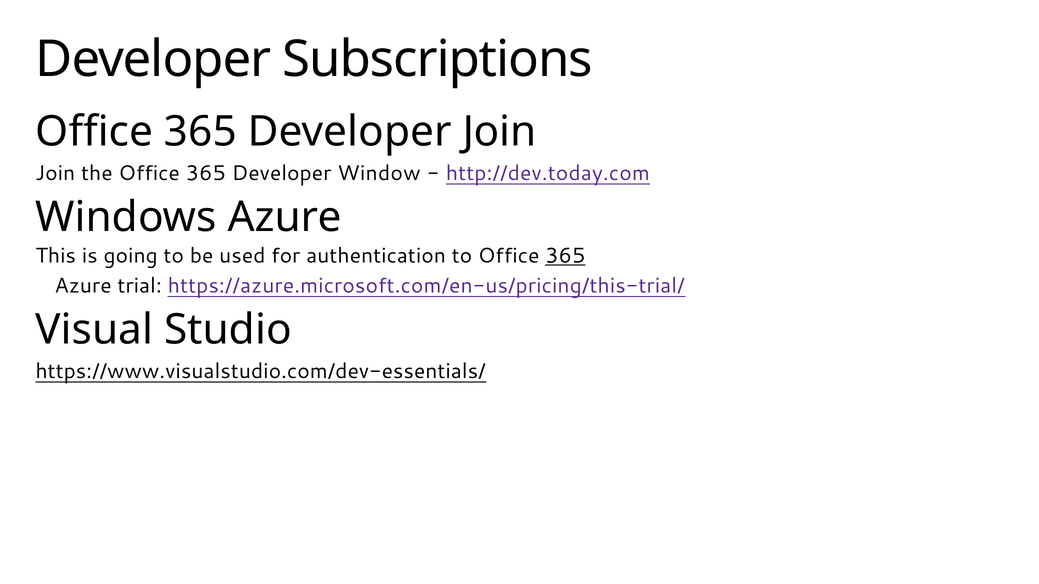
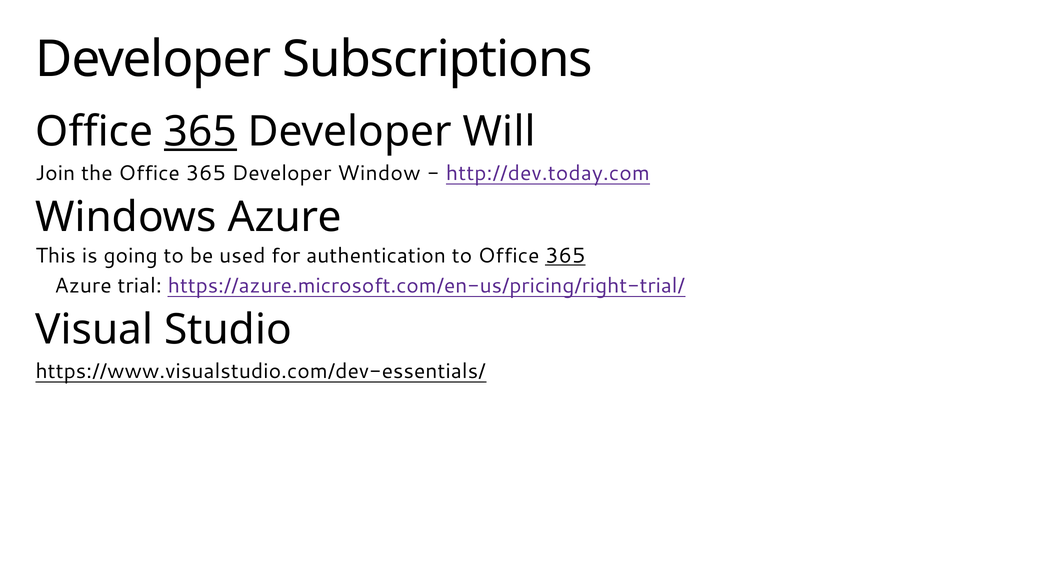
365 underline: none -> present (200, 132)
Developer Join: Join -> Will (499, 132)
https://azure.microsoft.com/en-us/pricing/this-trial/: https://azure.microsoft.com/en-us/pricing/this-trial/ -> https://azure.microsoft.com/en-us/pricing/right-trial/ (426, 286)
